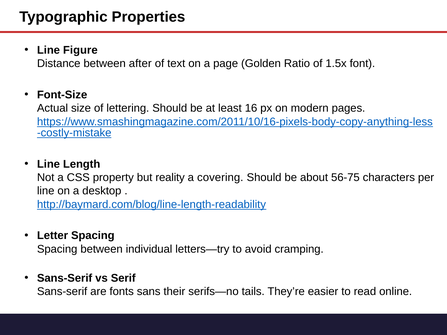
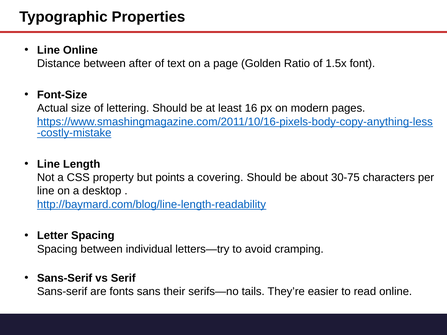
Line Figure: Figure -> Online (80, 50)
reality: reality -> points (170, 178)
56-75: 56-75 -> 30-75 (345, 178)
